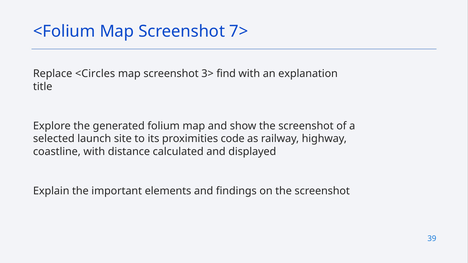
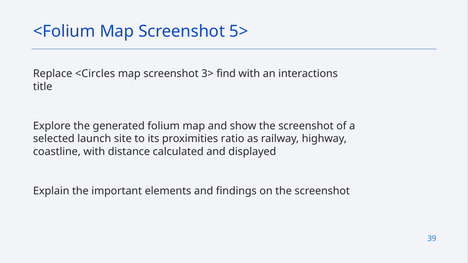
7>: 7> -> 5> (239, 31)
explanation: explanation -> interactions (308, 74)
code: code -> ratio (233, 139)
